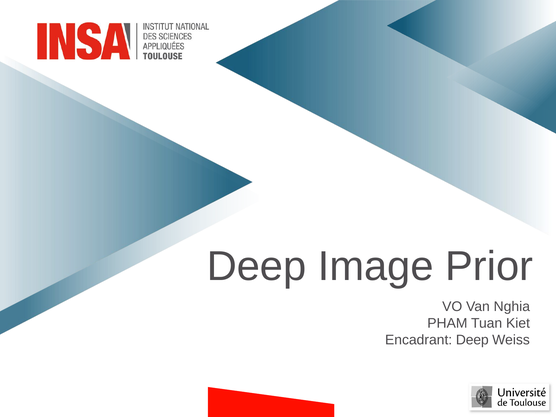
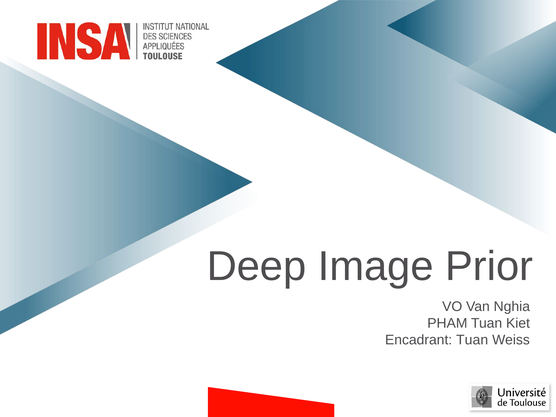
Encadrant Deep: Deep -> Tuan (472, 340)
